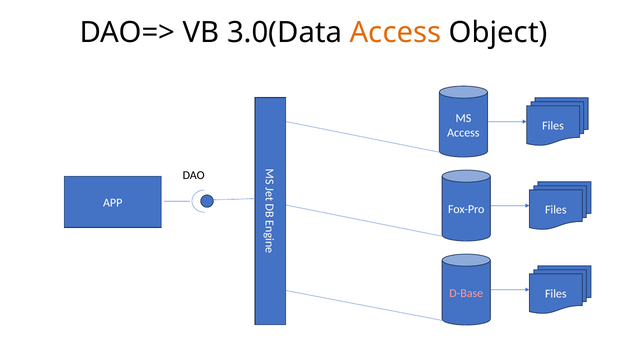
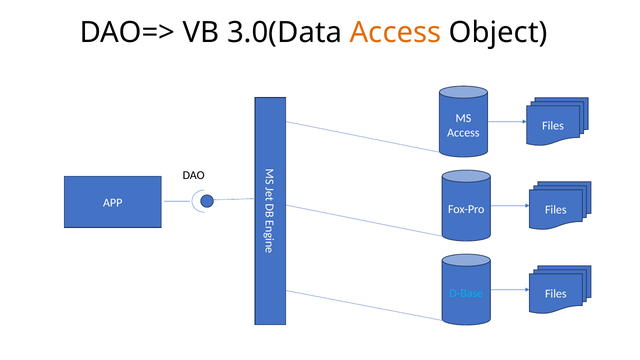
D-Base colour: pink -> light blue (466, 293)
